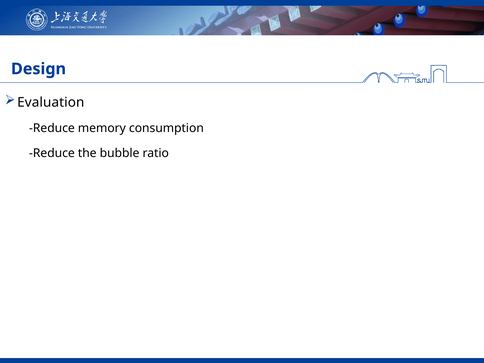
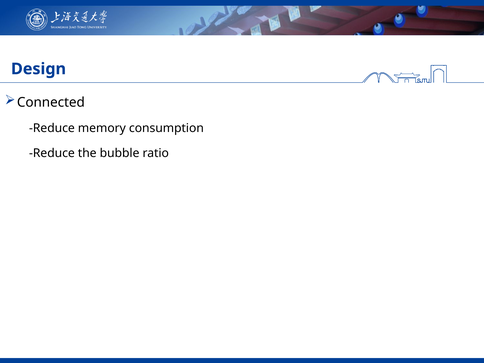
Evaluation: Evaluation -> Connected (51, 102)
